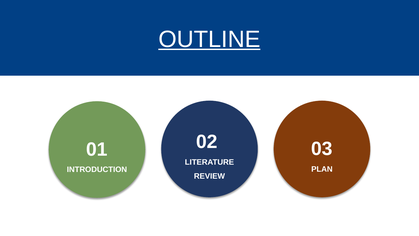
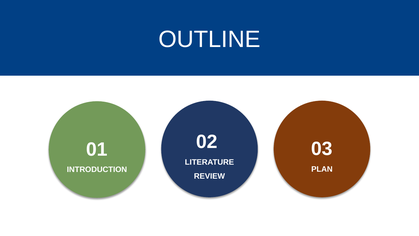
OUTLINE underline: present -> none (209, 39)
